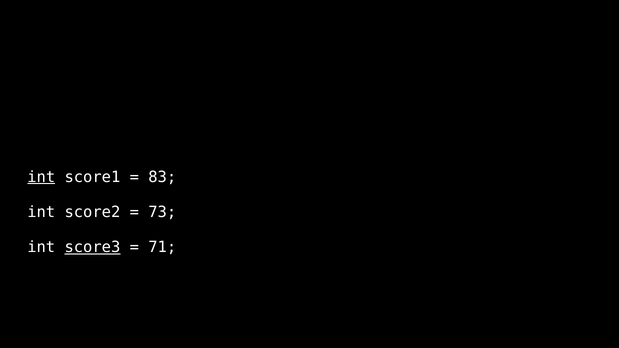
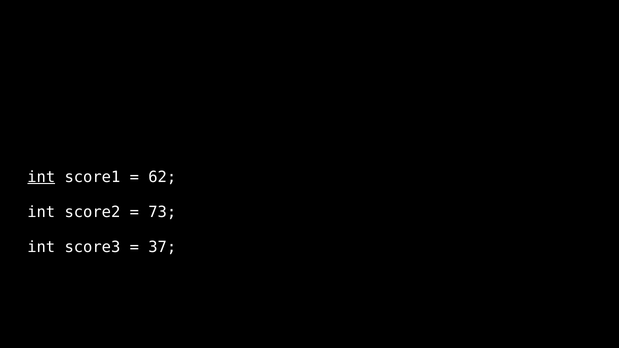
83: 83 -> 62 (162, 177)
score3 underline: present -> none (92, 247)
71: 71 -> 37 (162, 247)
